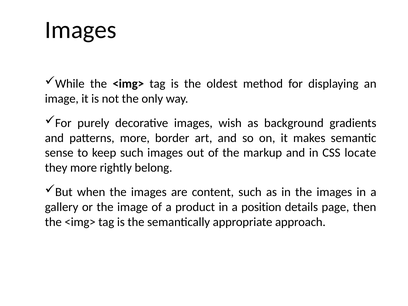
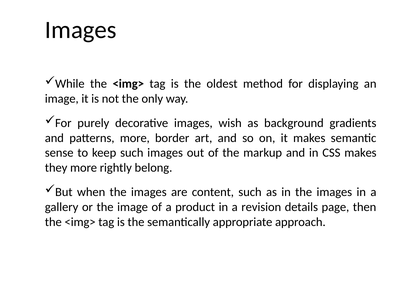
CSS locate: locate -> makes (360, 153)
position: position -> revision (261, 207)
